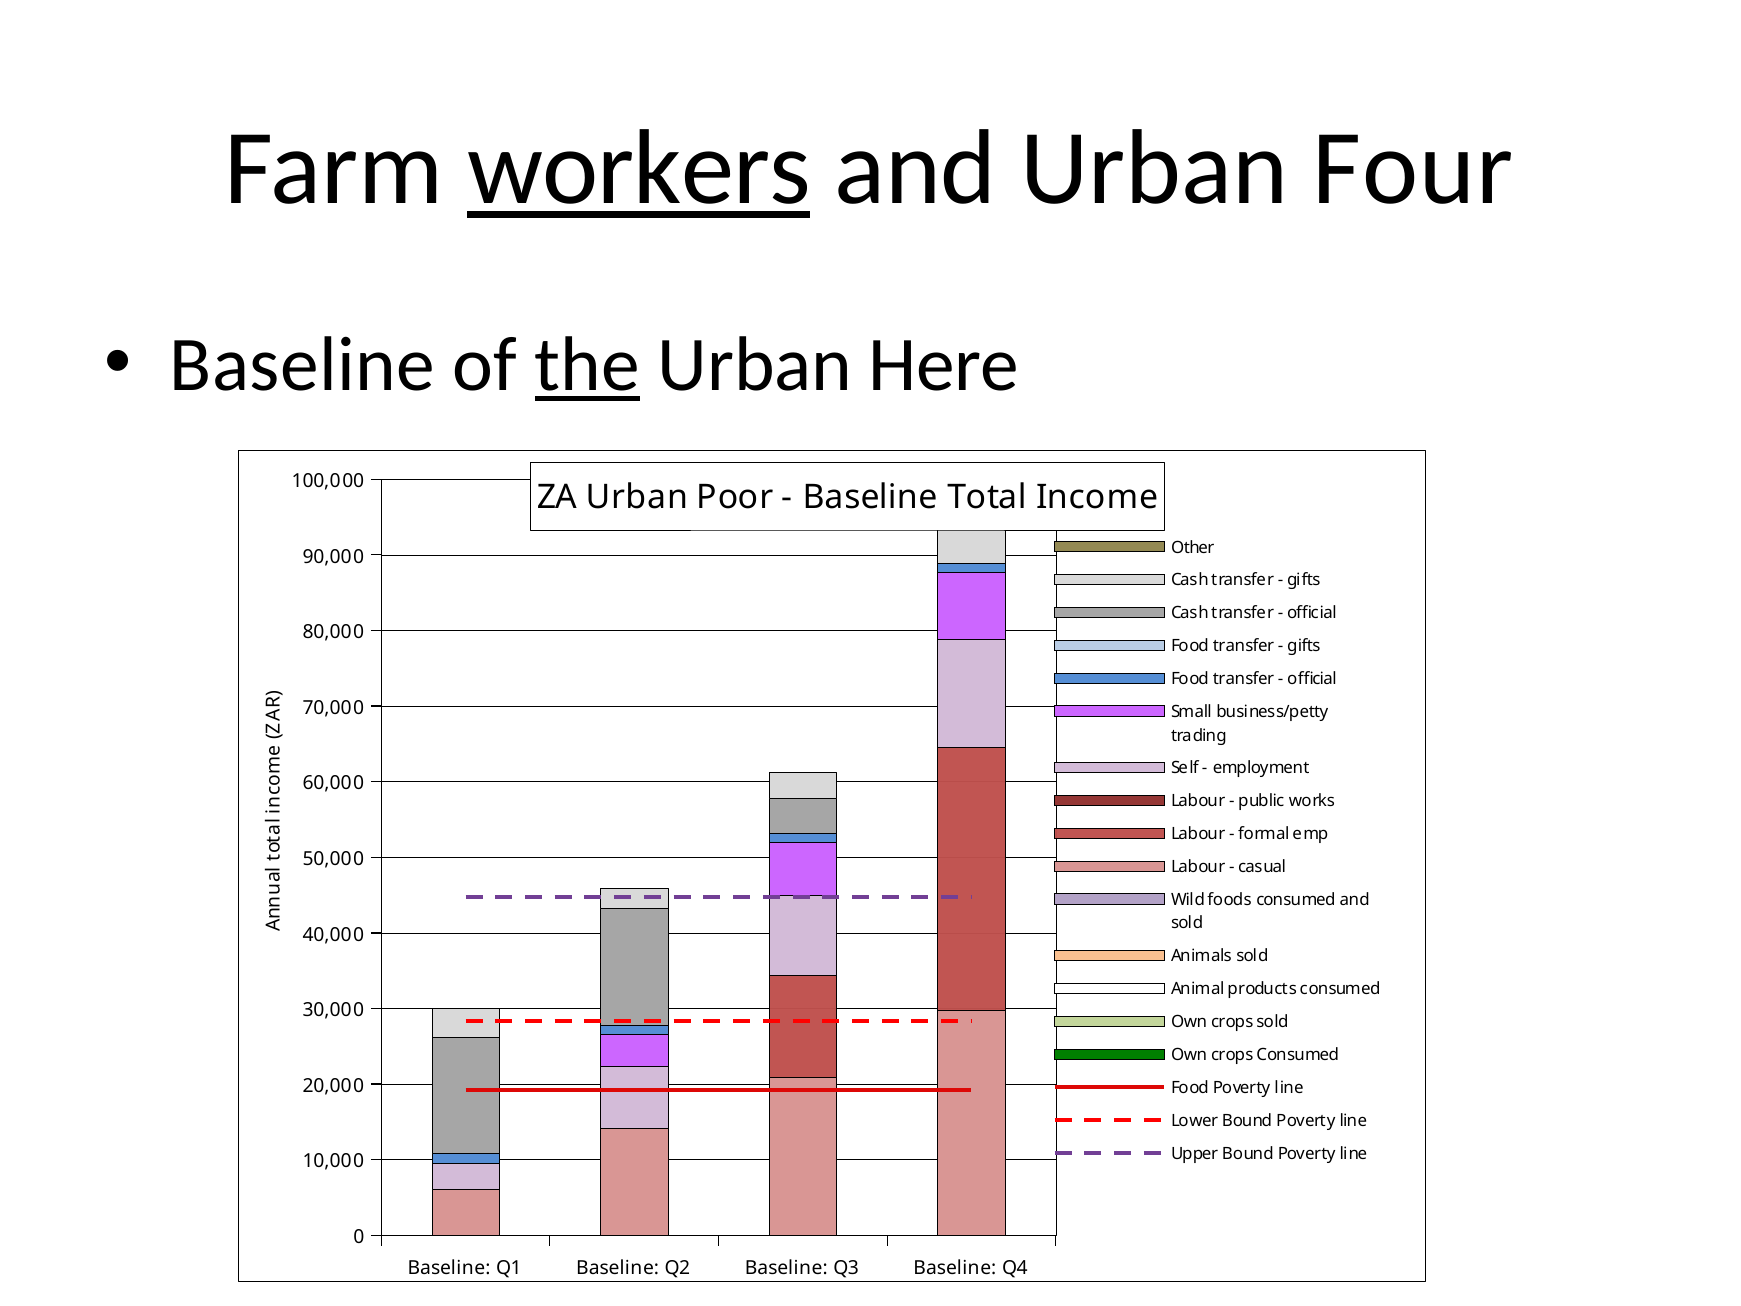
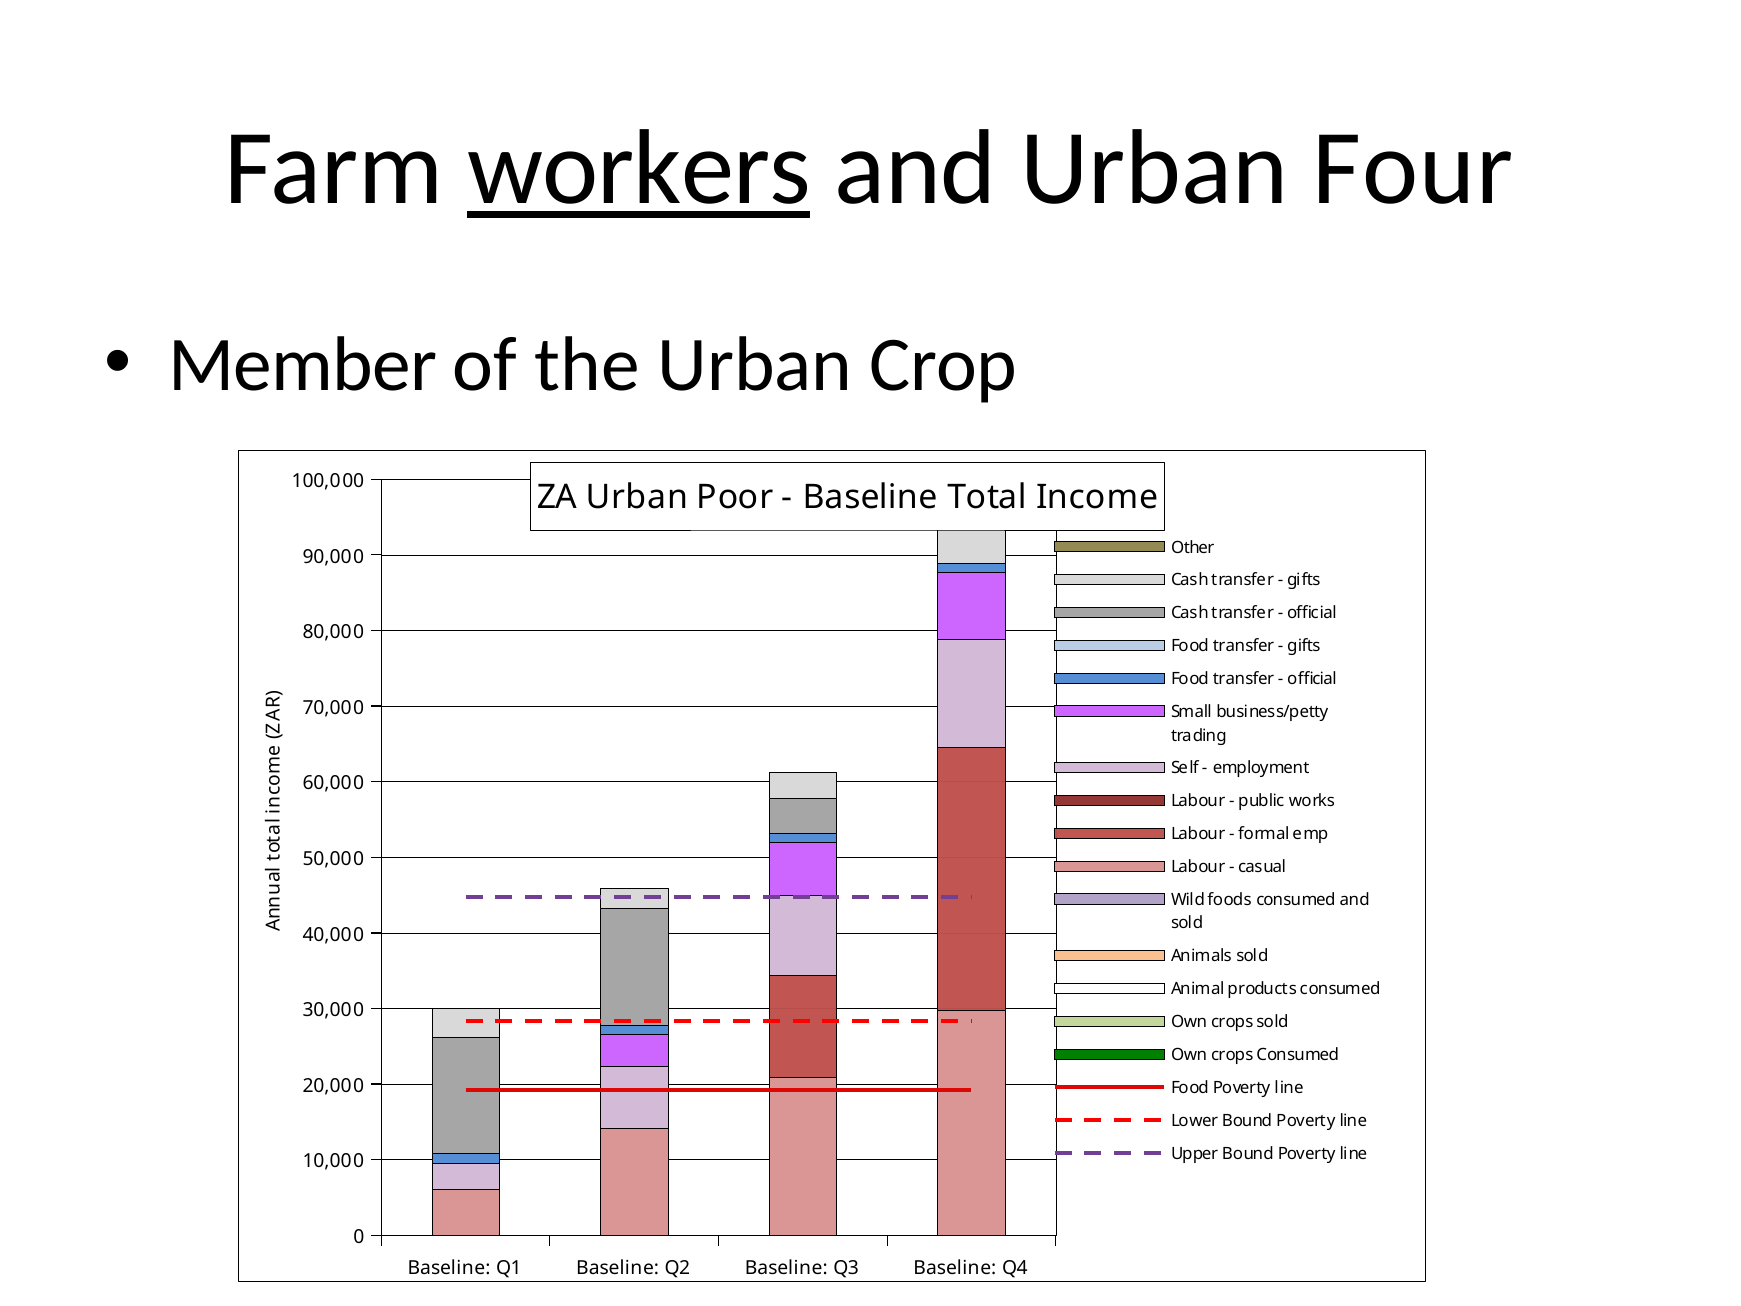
Baseline: Baseline -> Member (303, 365)
the underline: present -> none (587, 365)
Here: Here -> Crop (944, 365)
